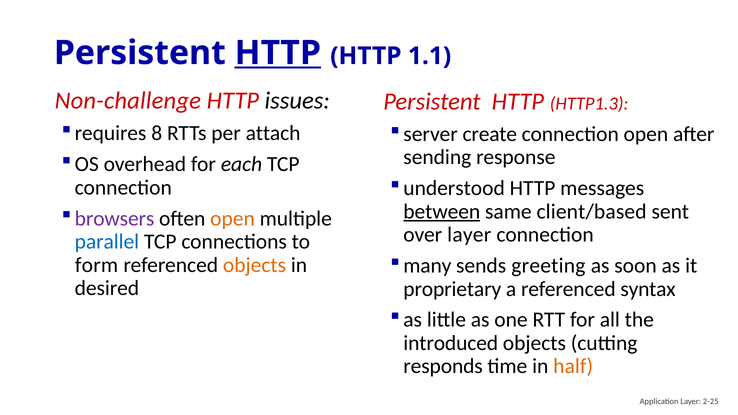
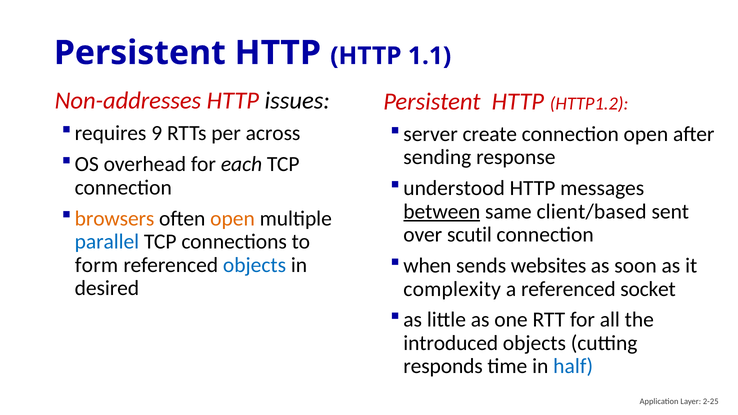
HTTP underline: present -> none (278, 53)
Non-challenge: Non-challenge -> Non-addresses (128, 101)
HTTP1.3: HTTP1.3 -> HTTP1.2 (589, 103)
8: 8 -> 9 (157, 133)
attach: attach -> across (273, 133)
browsers colour: purple -> orange (115, 218)
over layer: layer -> scutil (469, 235)
many: many -> when (427, 266)
greeting: greeting -> websites (549, 266)
objects colour: orange -> blue (255, 265)
proprietary: proprietary -> complexity (452, 289)
syntax: syntax -> socket (648, 289)
half colour: orange -> blue (573, 366)
